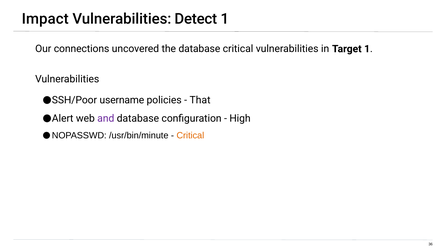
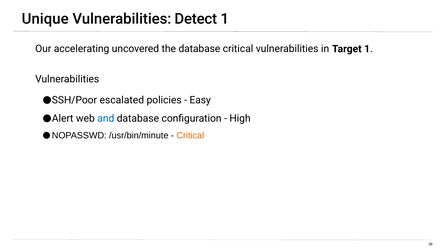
Impact: Impact -> Unique (45, 19)
connections: connections -> accelerating (82, 49)
username: username -> escalated (122, 100)
That: That -> Easy (200, 100)
and colour: purple -> blue (106, 119)
